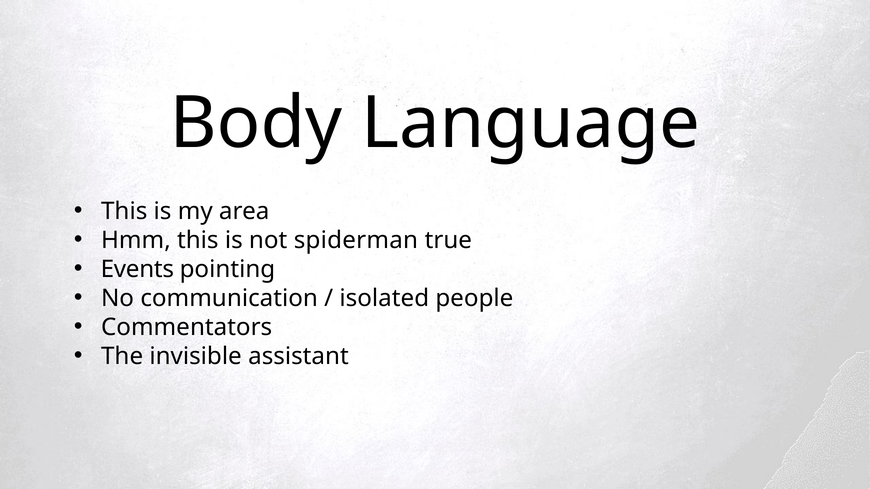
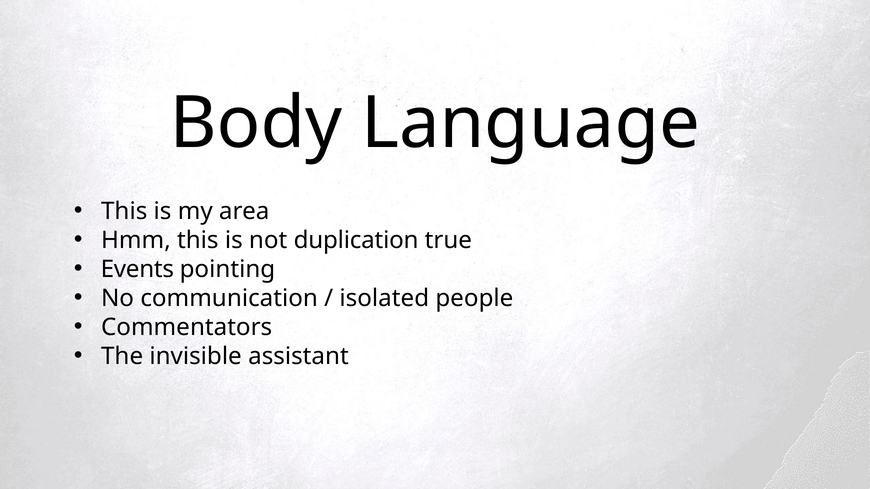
spiderman: spiderman -> duplication (356, 240)
